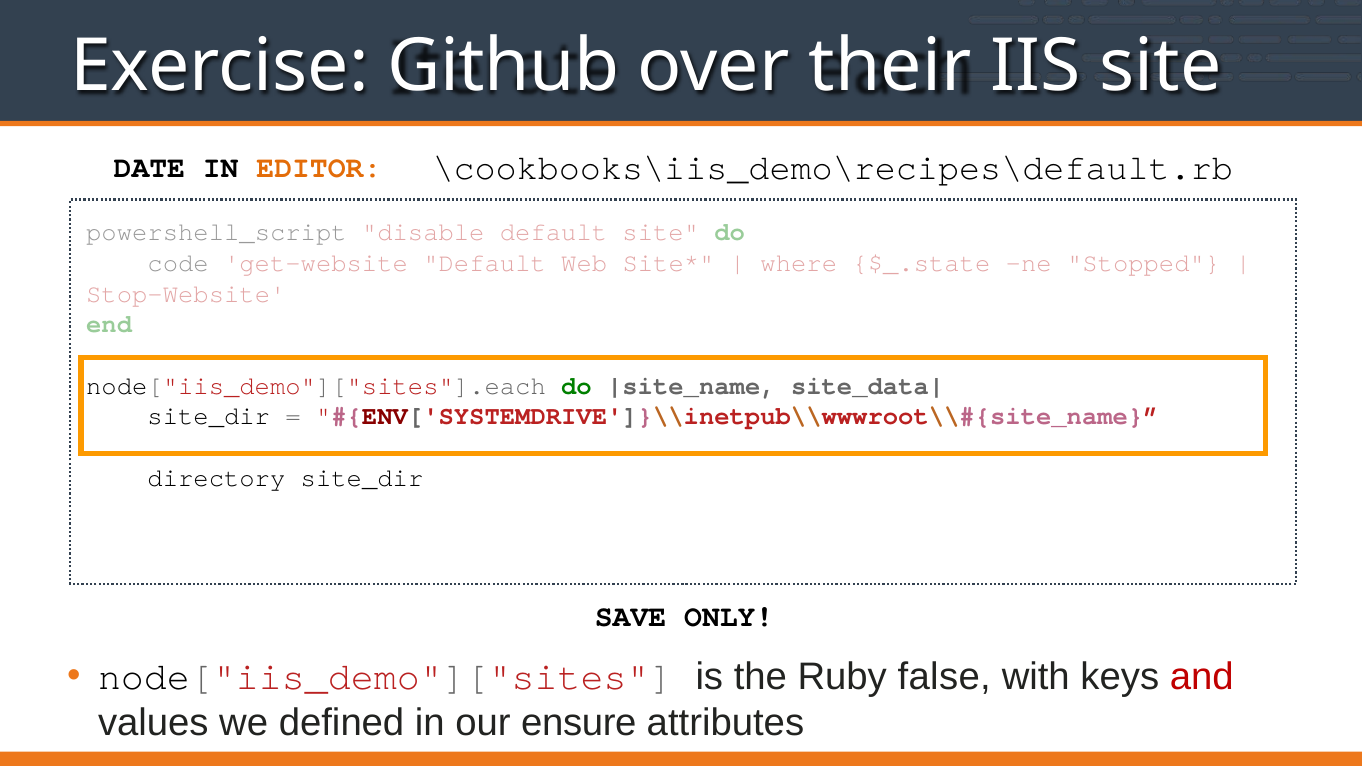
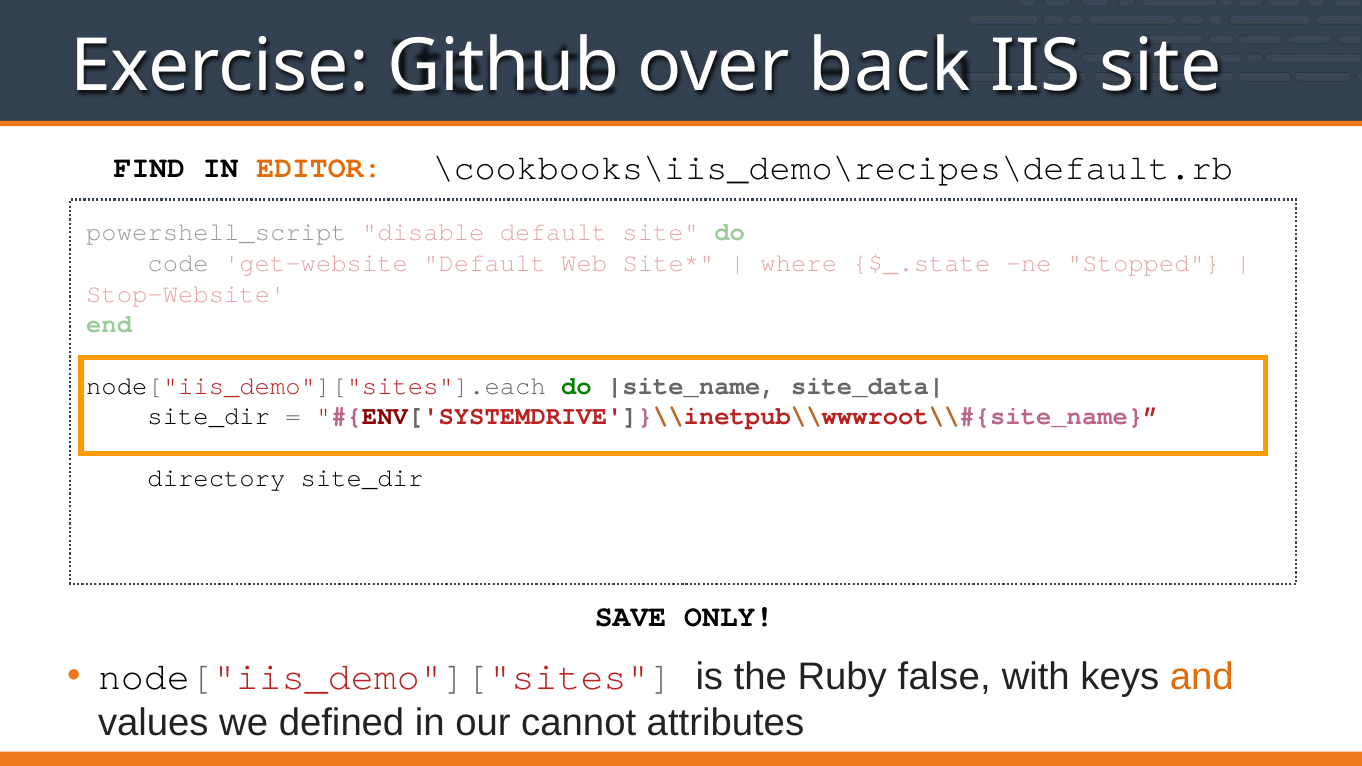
their: their -> back (890, 66)
DATE: DATE -> FIND (149, 168)
and colour: red -> orange (1202, 677)
ensure: ensure -> cannot (579, 723)
